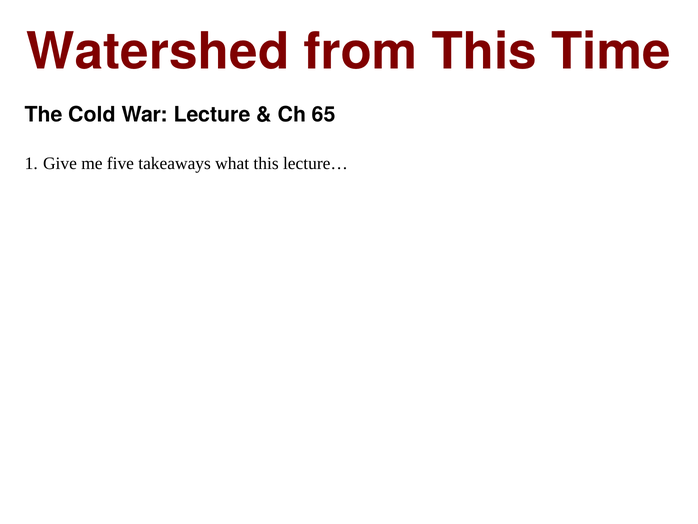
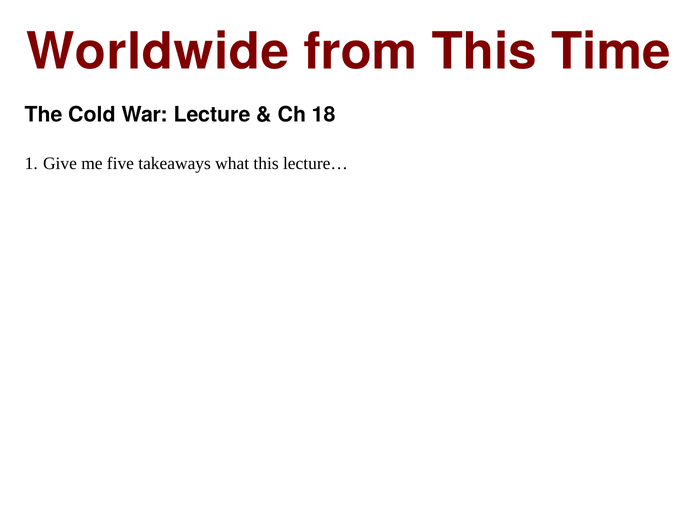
Watershed: Watershed -> Worldwide (158, 52)
65: 65 -> 18 (324, 115)
